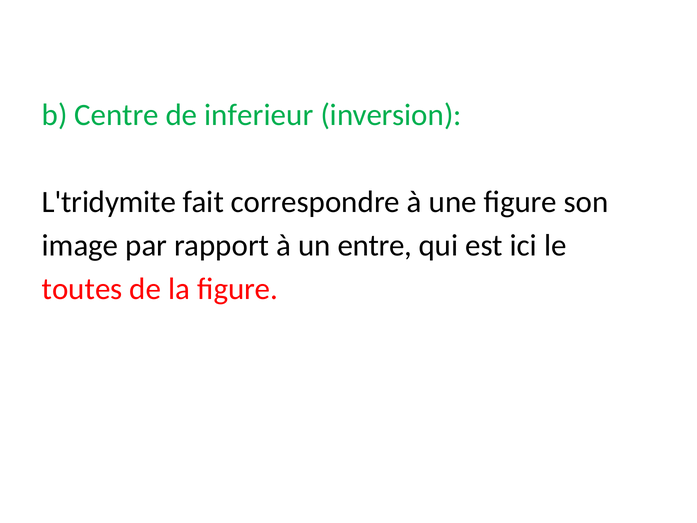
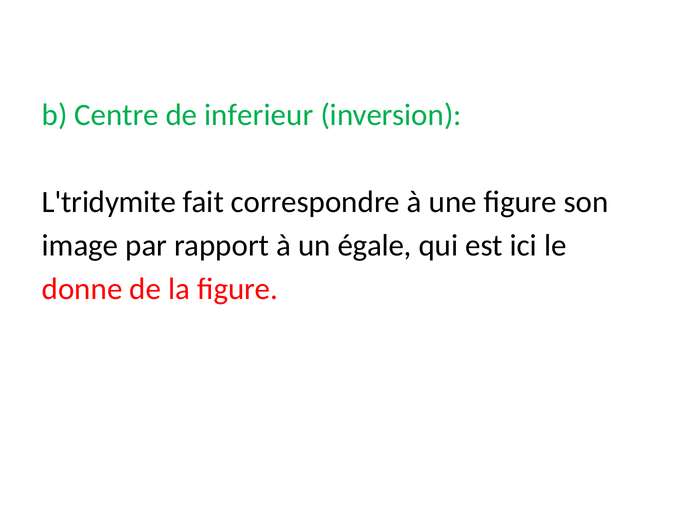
entre: entre -> égale (375, 245)
toutes: toutes -> donne (82, 289)
